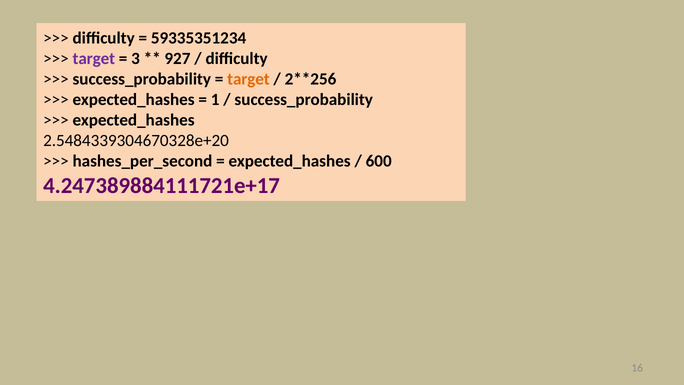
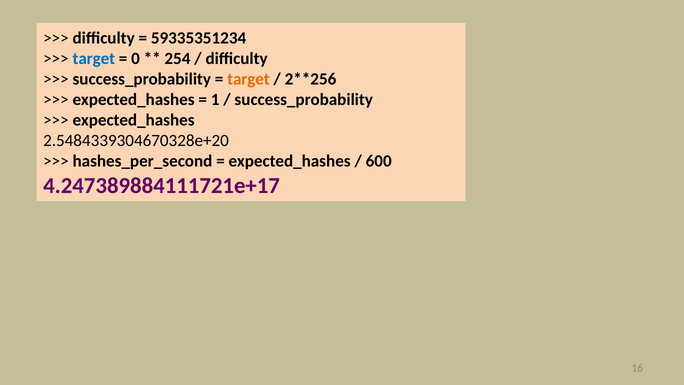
target colour: purple -> blue (94, 58)
3: 3 -> 0 (135, 58)
927: 927 -> 254 (177, 58)
